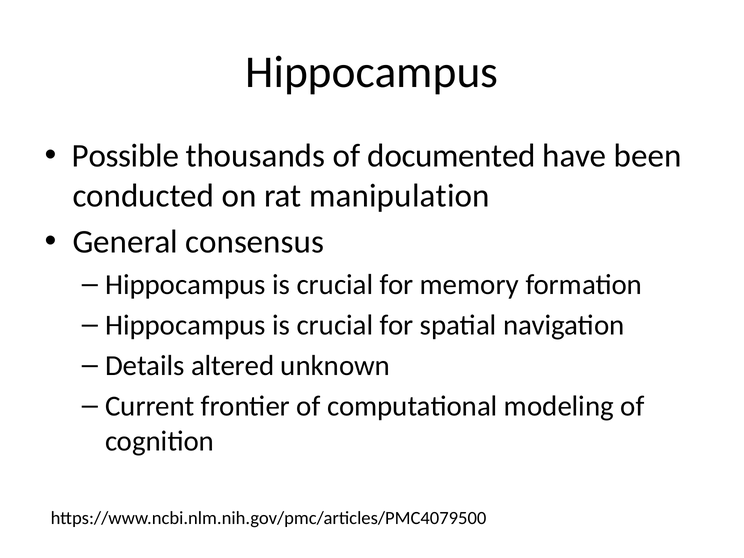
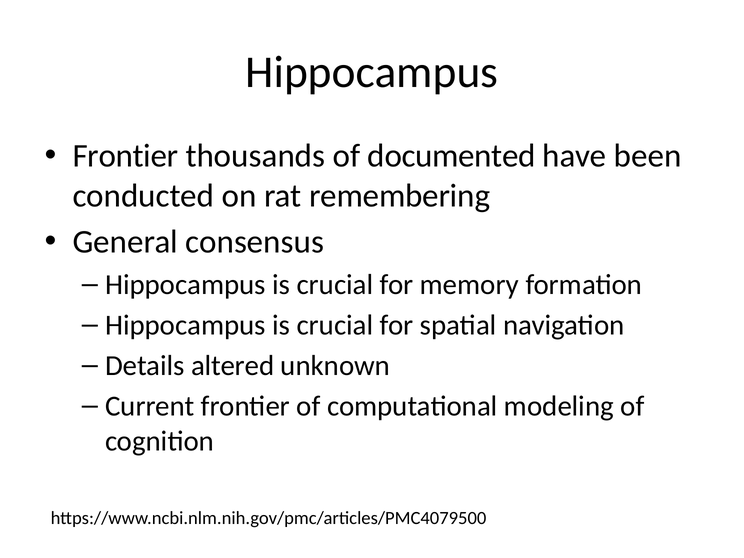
Possible: Possible -> Frontier (125, 156)
manipulation: manipulation -> remembering (400, 196)
